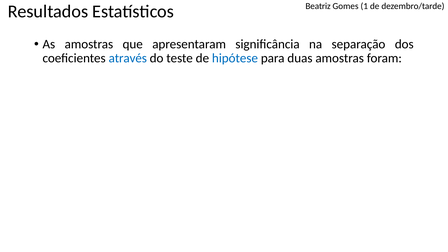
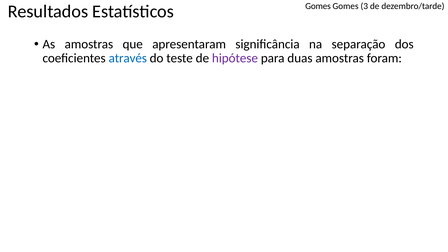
Estatísticos Beatriz: Beatriz -> Gomes (318, 6)
1: 1 -> 3 (364, 6)
hipótese colour: blue -> purple (235, 58)
